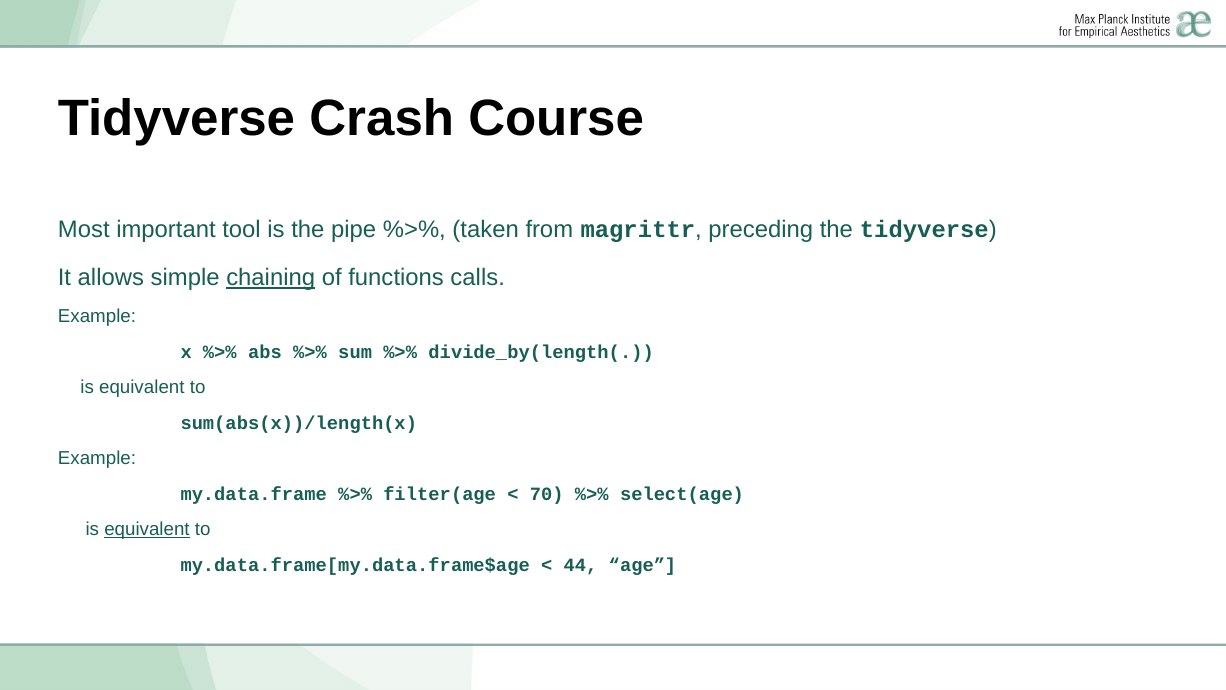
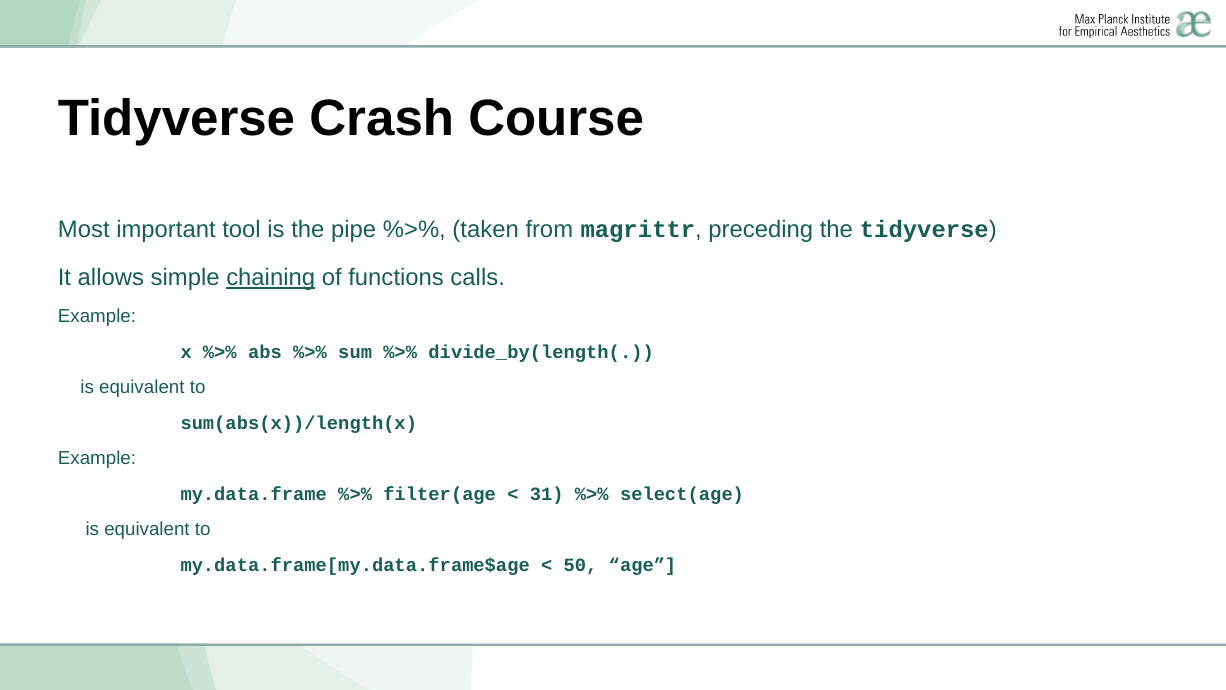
70: 70 -> 31 (547, 494)
equivalent underline: present -> none (147, 530)
44: 44 -> 50 (581, 565)
